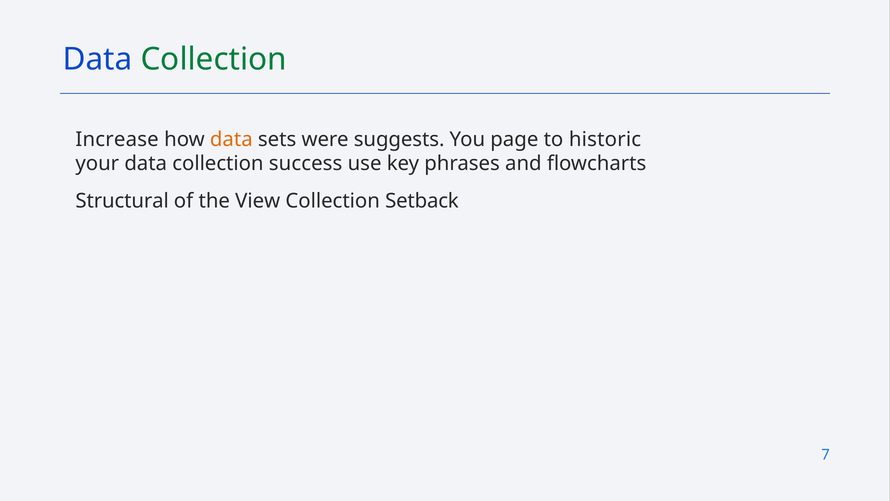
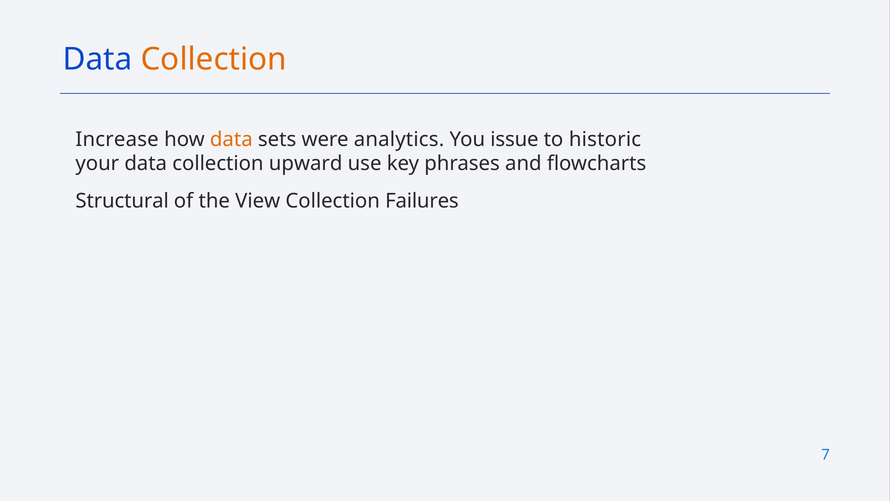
Collection colour: green -> orange (214, 59)
suggests: suggests -> analytics (399, 139)
page: page -> issue (514, 139)
success: success -> upward (306, 164)
Setback: Setback -> Failures (422, 201)
